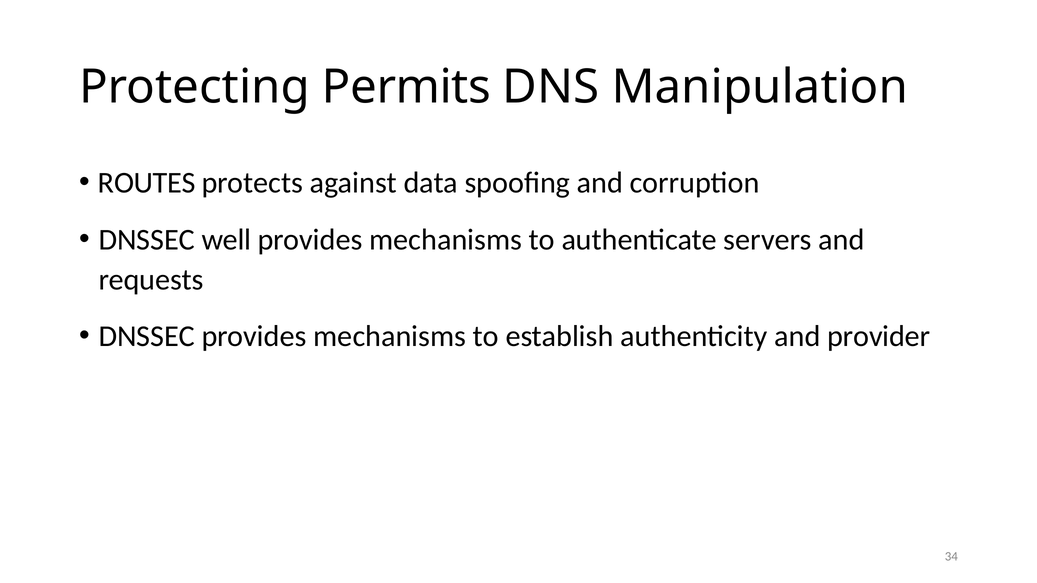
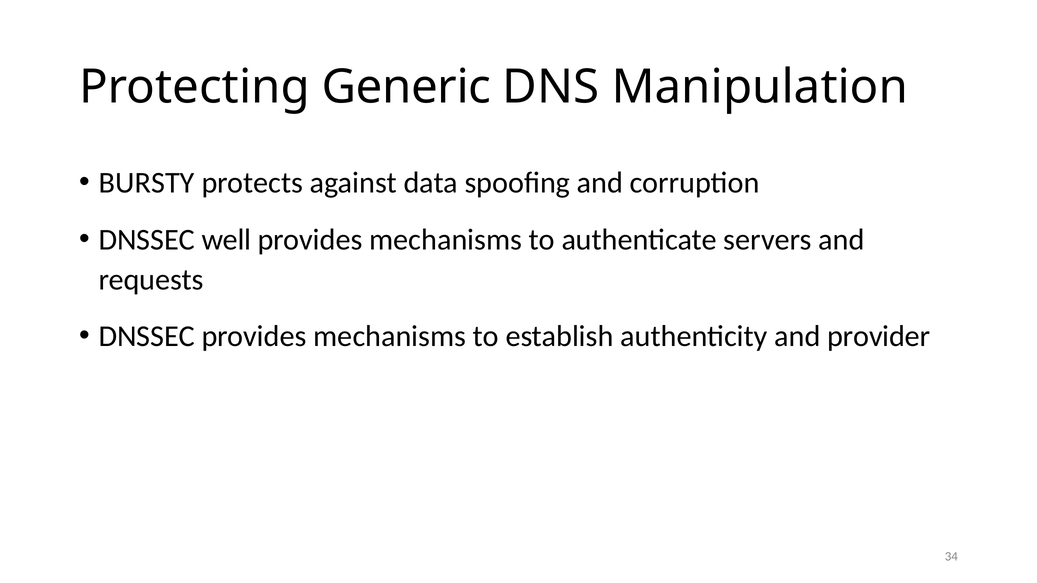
Permits: Permits -> Generic (406, 87)
ROUTES: ROUTES -> BURSTY (147, 183)
